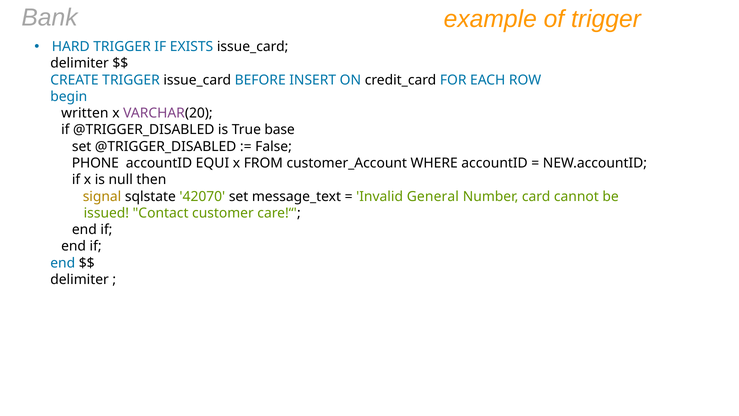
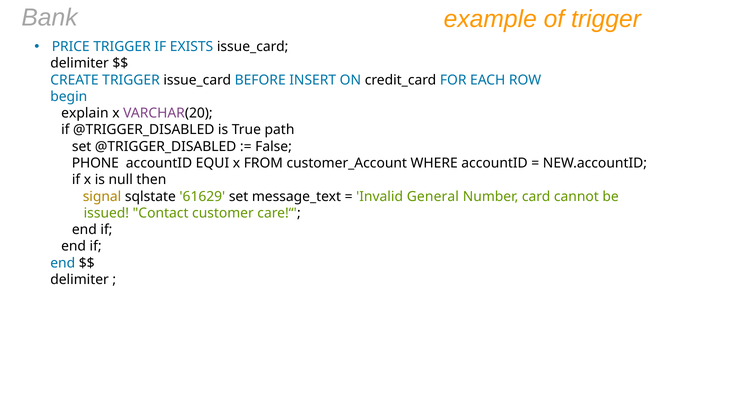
HARD: HARD -> PRICE (71, 47)
written: written -> explain (85, 113)
base: base -> path (279, 130)
42070: 42070 -> 61629 (202, 196)
